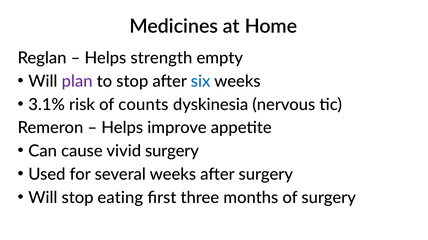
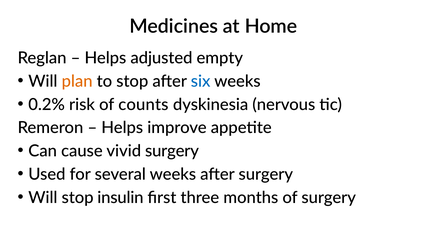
strength: strength -> adjusted (161, 58)
plan colour: purple -> orange (77, 82)
3.1%: 3.1% -> 0.2% (47, 105)
eating: eating -> insulin (120, 198)
